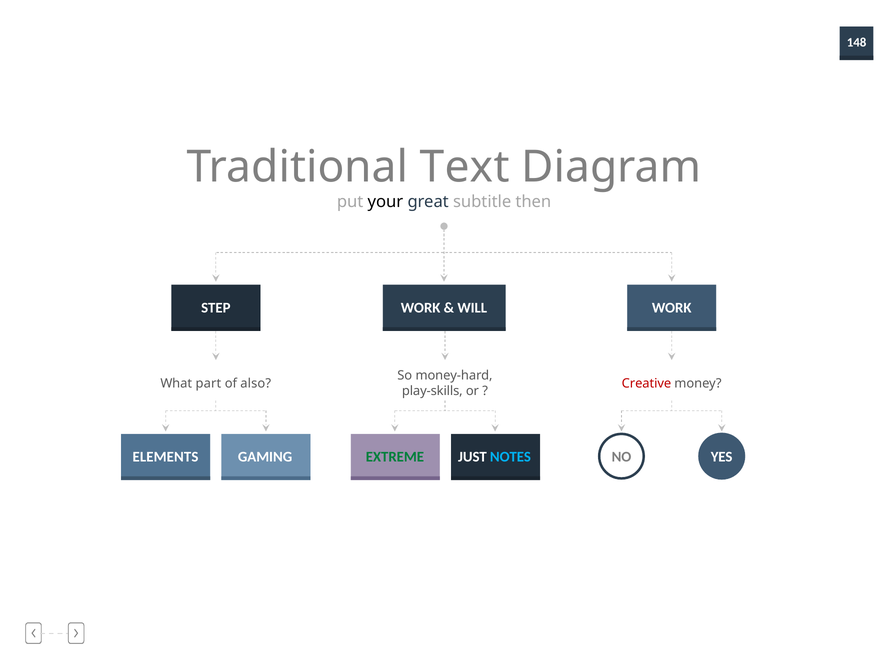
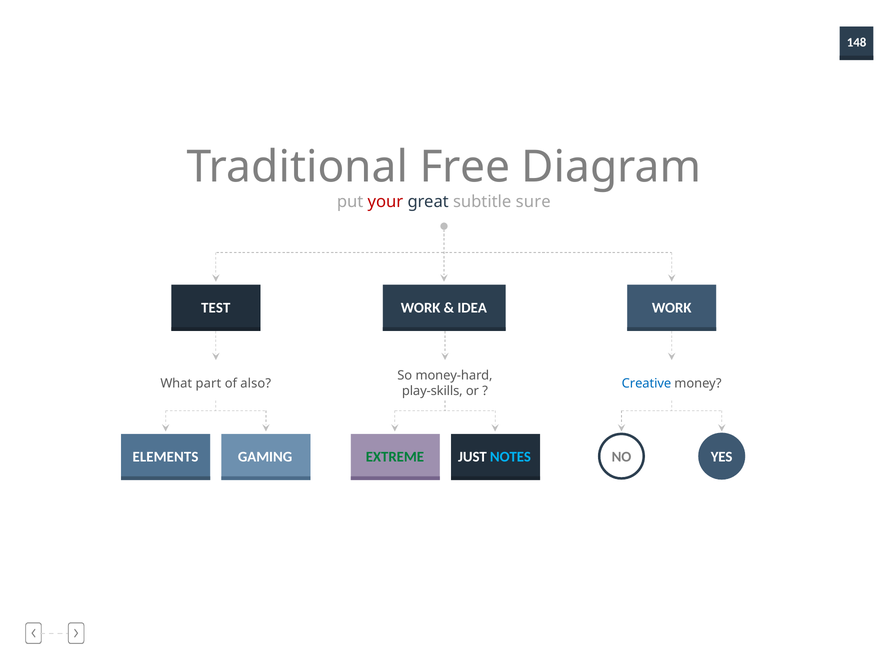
Text: Text -> Free (465, 167)
your colour: black -> red (385, 202)
then: then -> sure (533, 202)
STEP: STEP -> TEST (216, 308)
WILL: WILL -> IDEA (472, 308)
Creative colour: red -> blue (646, 383)
